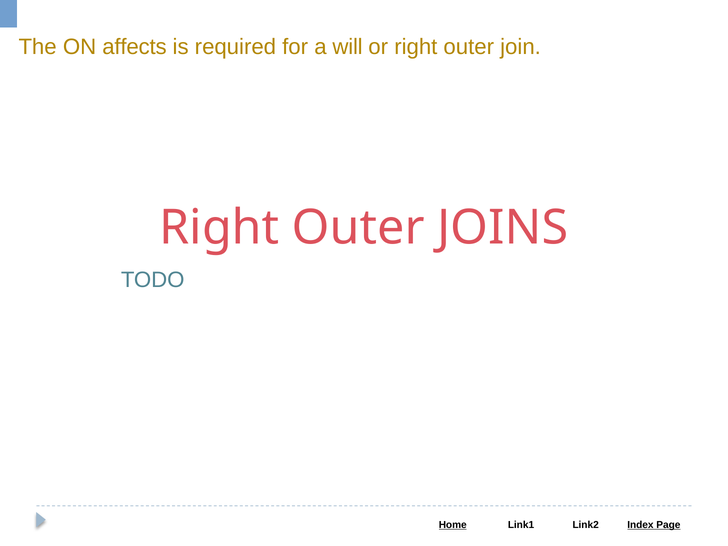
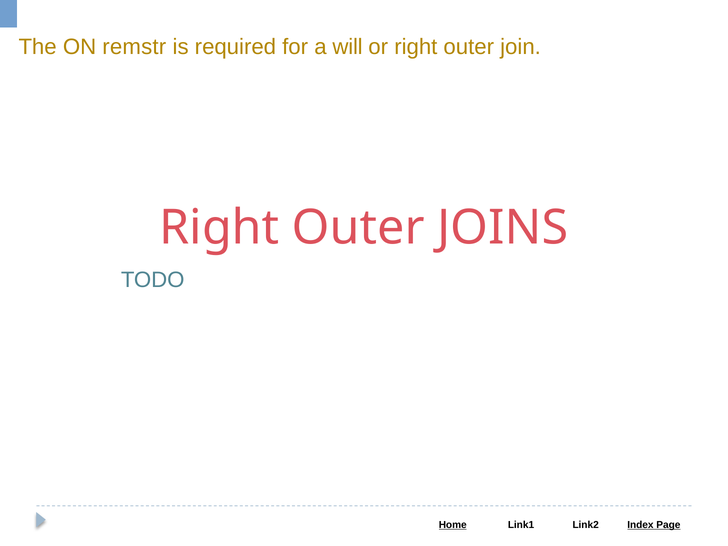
affects: affects -> remstr (134, 47)
